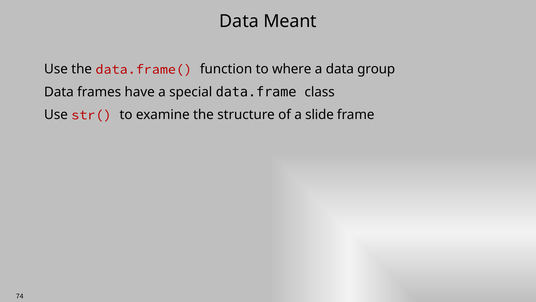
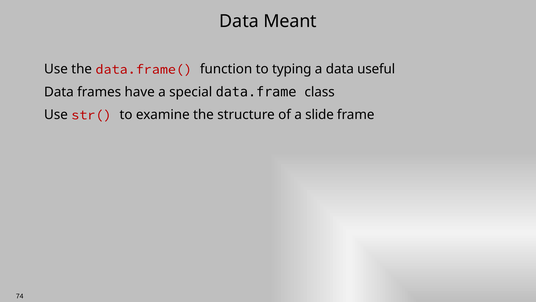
where: where -> typing (292, 69)
group: group -> useful (376, 69)
